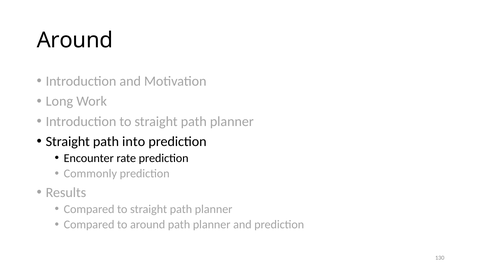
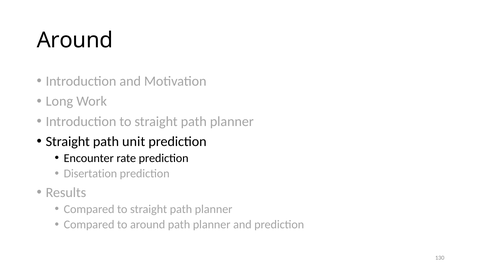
into: into -> unit (134, 142)
Commonly: Commonly -> Disertation (90, 174)
